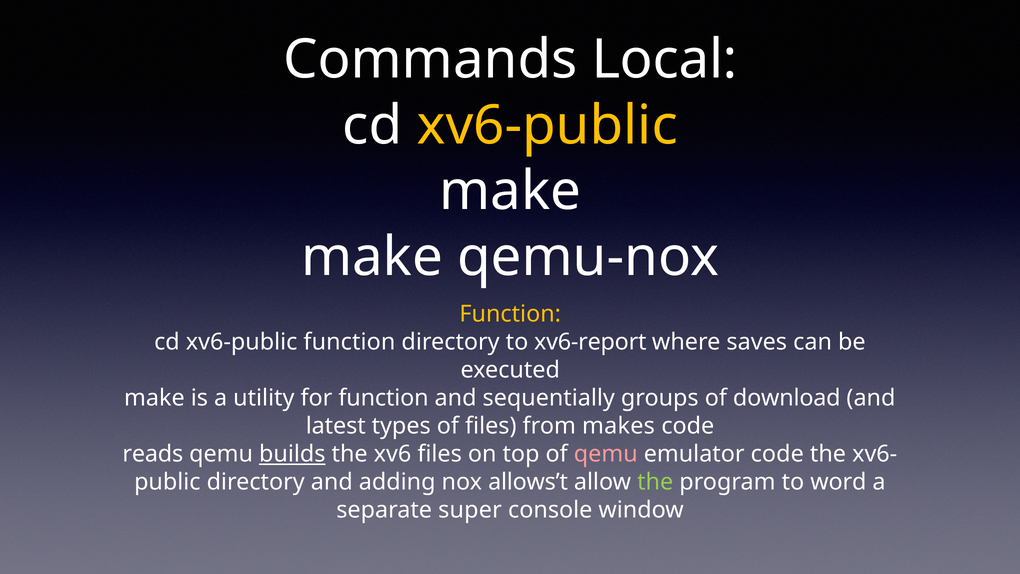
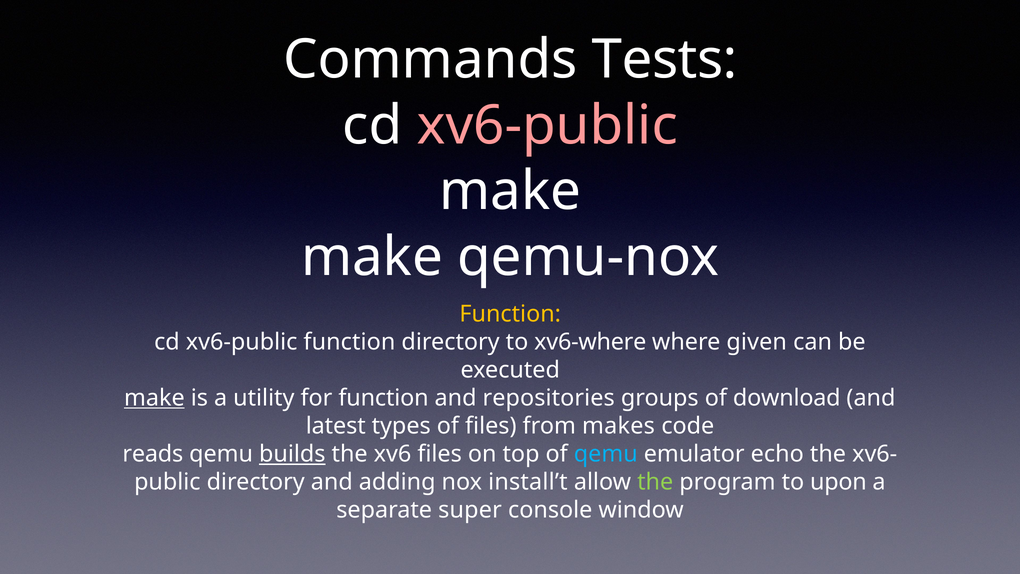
Local: Local -> Tests (665, 60)
xv6-public colour: yellow -> pink (547, 126)
xv6-report: xv6-report -> xv6-where (590, 342)
saves: saves -> given (757, 342)
make underline: none -> present (154, 398)
sequentially: sequentially -> repositories (549, 398)
qemu colour: pink -> light blue (606, 454)
emulator code: code -> echo (777, 454)
allows’t: allows’t -> install’t (528, 482)
word: word -> upon (838, 482)
